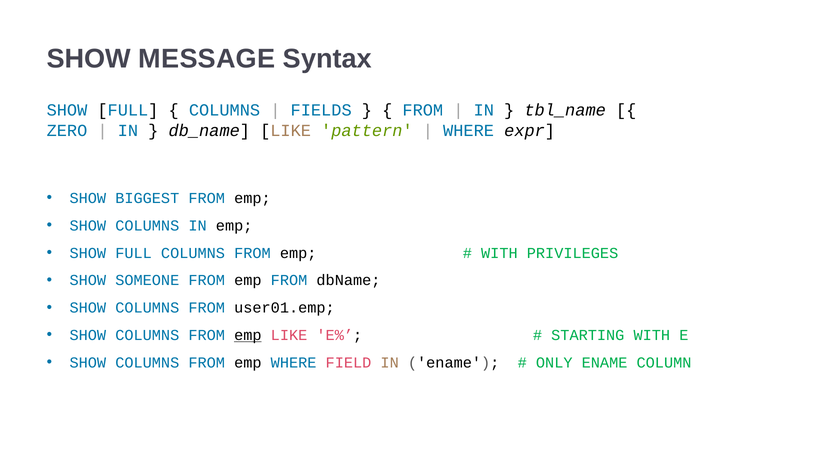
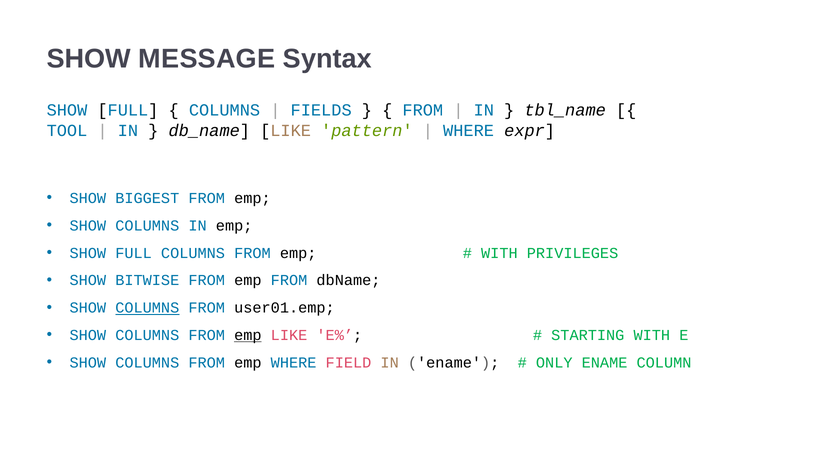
ZERO: ZERO -> TOOL (67, 131)
SOMEONE: SOMEONE -> BITWISE (147, 281)
COLUMNS underline: none -> present (147, 308)
